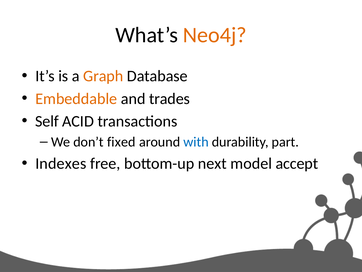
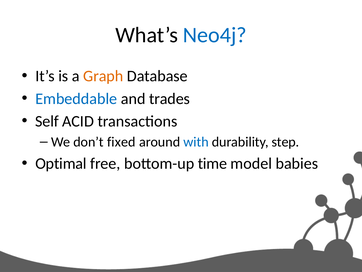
Neo4j colour: orange -> blue (215, 35)
Embeddable colour: orange -> blue (76, 99)
part: part -> step (285, 142)
Indexes: Indexes -> Optimal (61, 163)
next: next -> time (212, 163)
accept: accept -> babies (297, 163)
